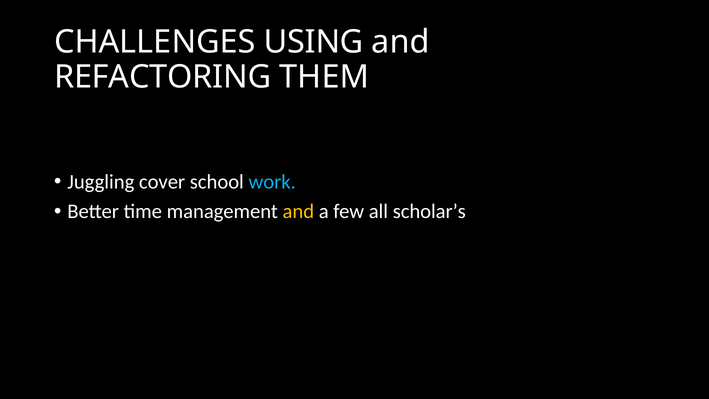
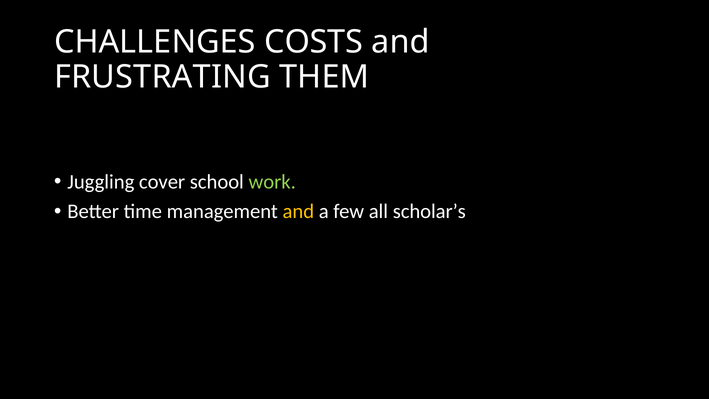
USING: USING -> COSTS (314, 42)
REFACTORING: REFACTORING -> FRUSTRATING (162, 77)
work colour: light blue -> light green (272, 182)
